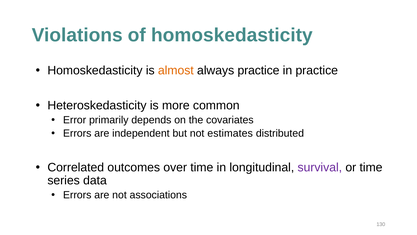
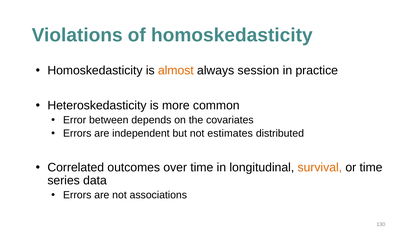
always practice: practice -> session (258, 70)
primarily: primarily -> between (109, 120)
survival colour: purple -> orange (320, 167)
